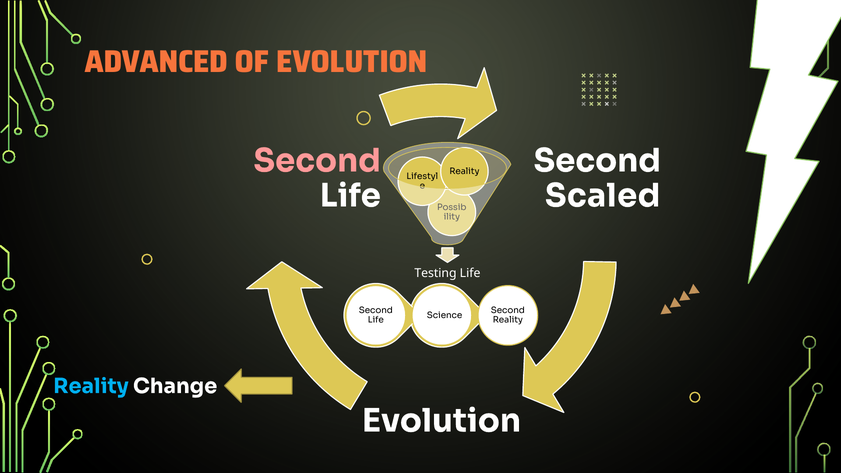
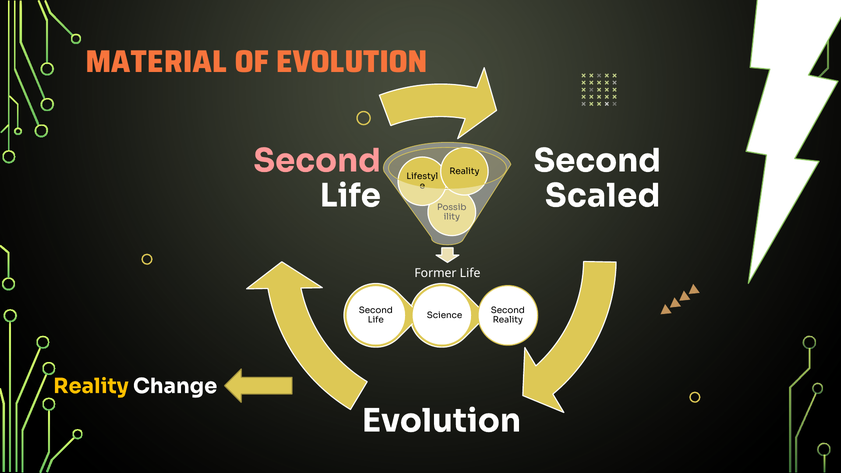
ADVANCED: ADVANCED -> MATERIAL (156, 62)
Testing: Testing -> Former (435, 273)
Reality colour: light blue -> yellow (91, 386)
